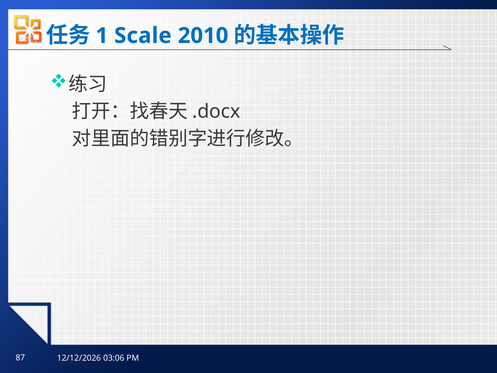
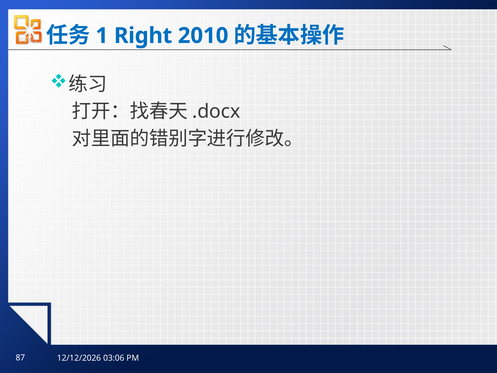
Scale: Scale -> Right (143, 36)
